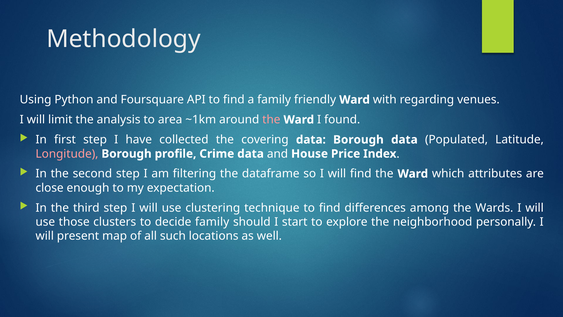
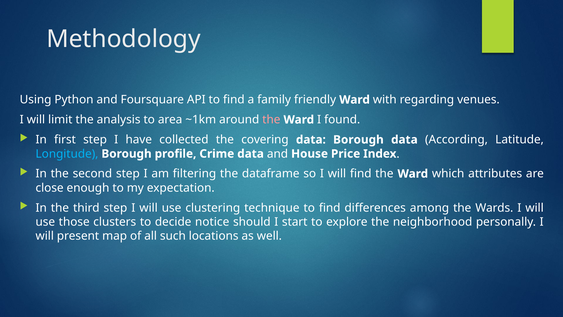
Populated: Populated -> According (456, 140)
Longitude colour: pink -> light blue (67, 154)
decide family: family -> notice (212, 222)
